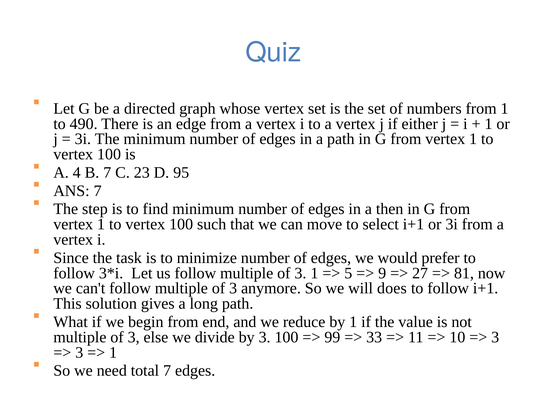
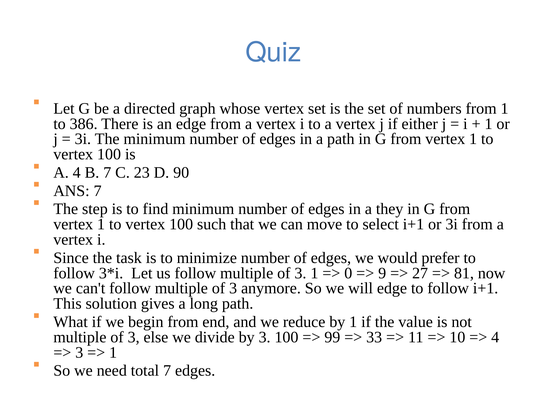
490: 490 -> 386 (84, 124)
95: 95 -> 90 (181, 173)
then: then -> they (390, 209)
5: 5 -> 0 (348, 273)
will does: does -> edge (392, 289)
3: 3 -> 4 (495, 337)
